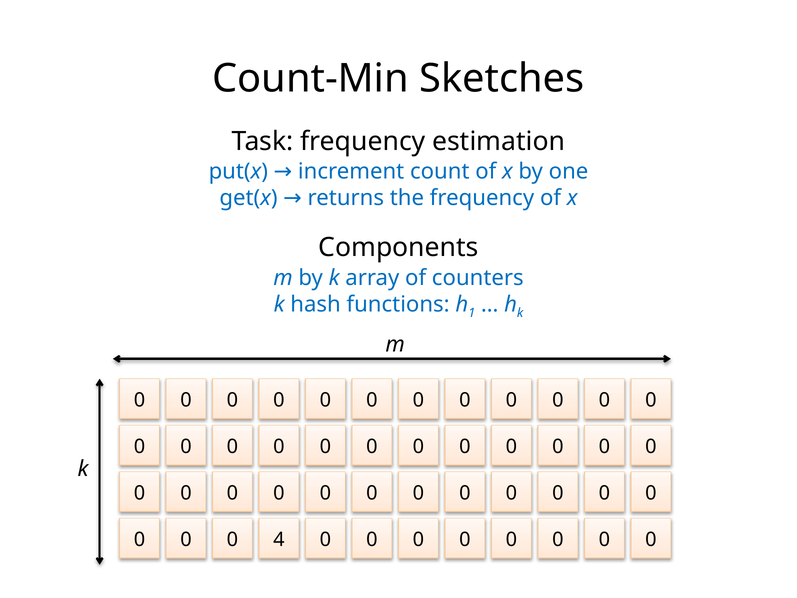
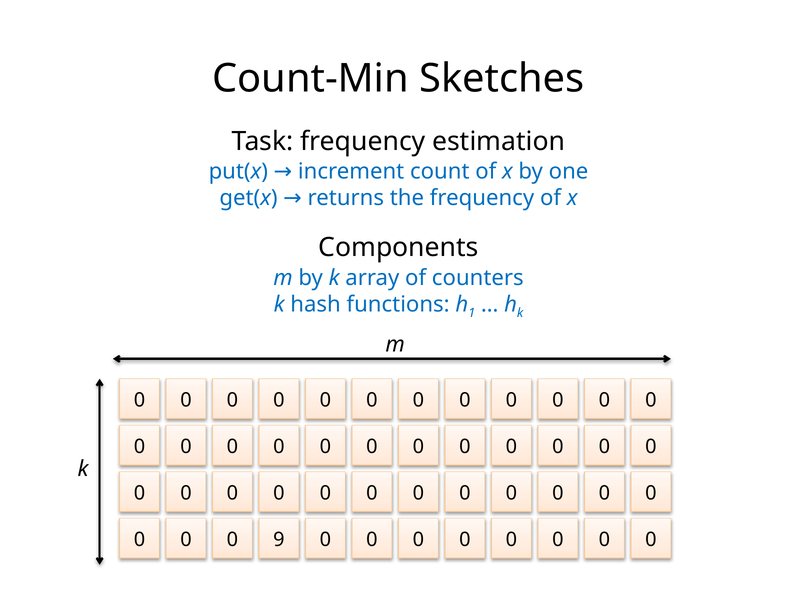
4: 4 -> 9 (279, 539)
